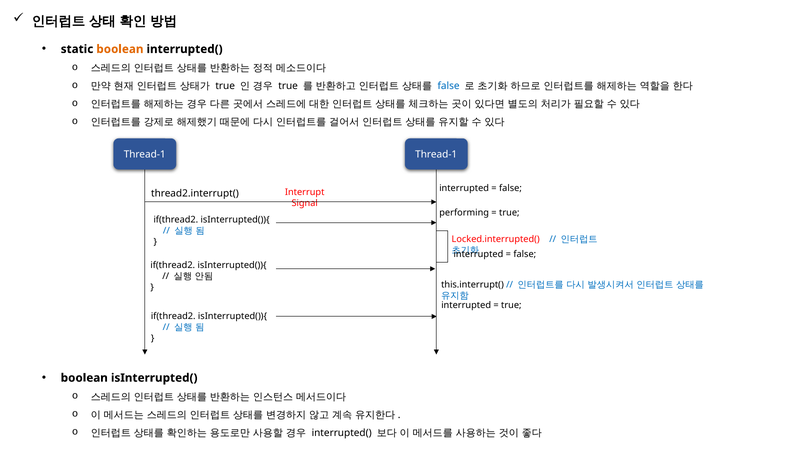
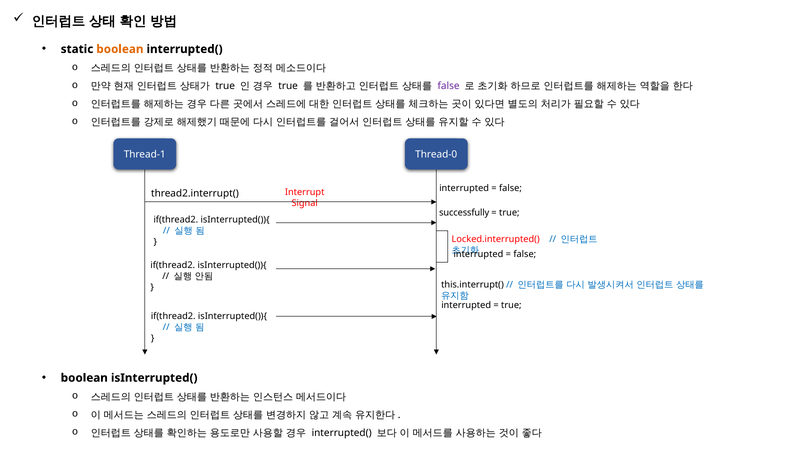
false colour: blue -> purple (449, 86)
Thread-1 Thread-1: Thread-1 -> Thread-0 (436, 155)
performing: performing -> successfully (464, 213)
